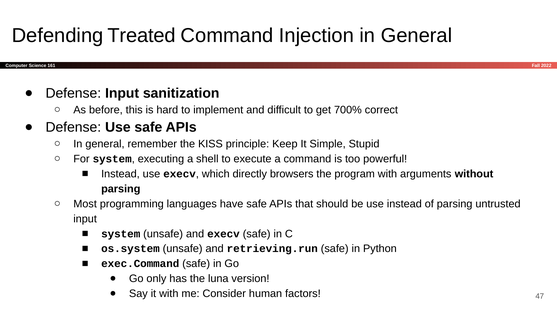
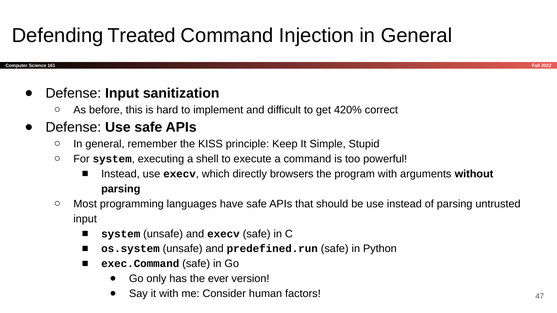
700%: 700% -> 420% (348, 110)
retrieving.run: retrieving.run -> predefined.run (272, 249)
luna: luna -> ever (218, 279)
